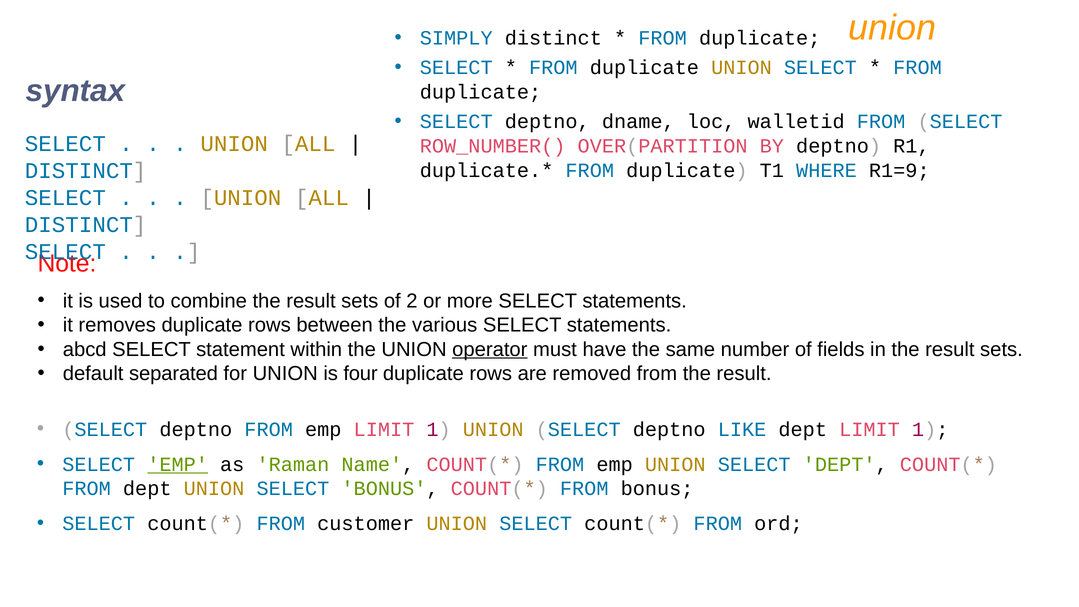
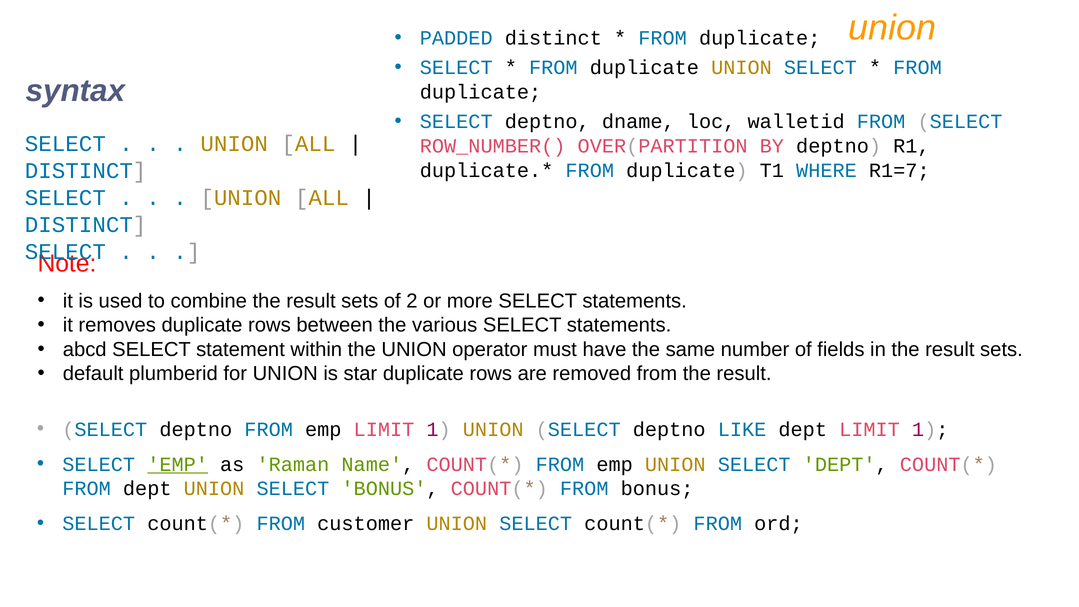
SIMPLY: SIMPLY -> PADDED (456, 38)
R1=9: R1=9 -> R1=7 (899, 170)
operator underline: present -> none (490, 349)
separated: separated -> plumberid (173, 374)
four: four -> star (360, 374)
